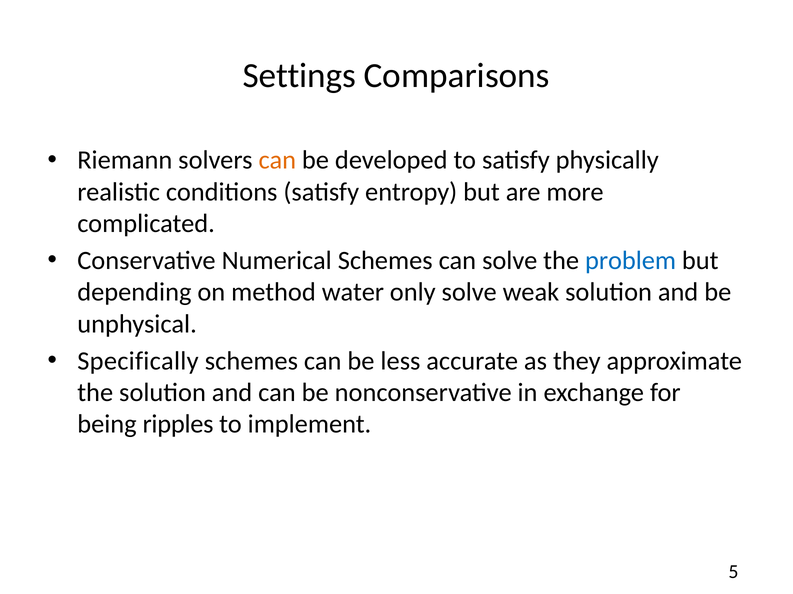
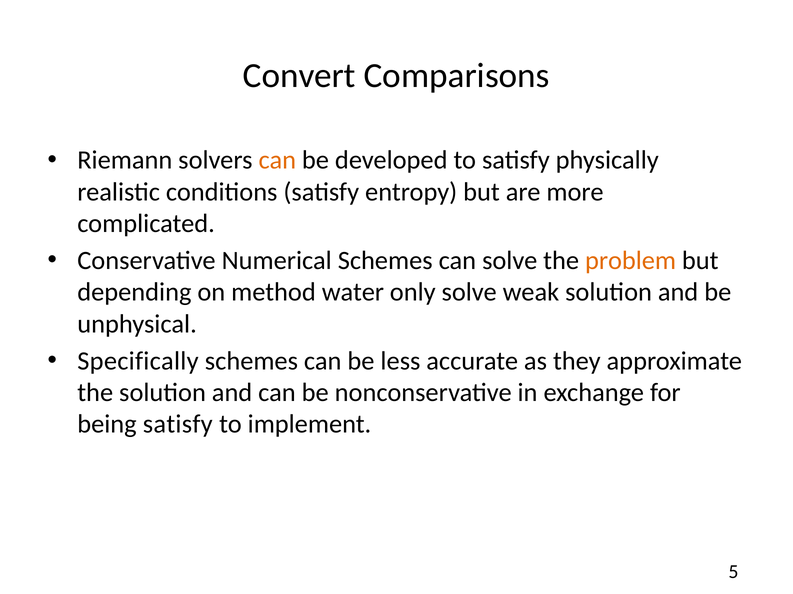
Settings: Settings -> Convert (299, 76)
problem colour: blue -> orange (631, 261)
being ripples: ripples -> satisfy (178, 425)
